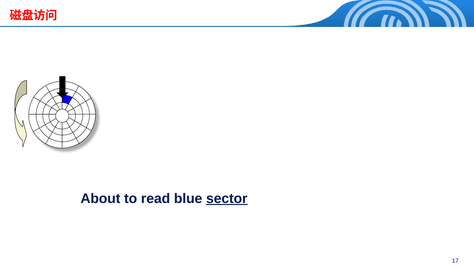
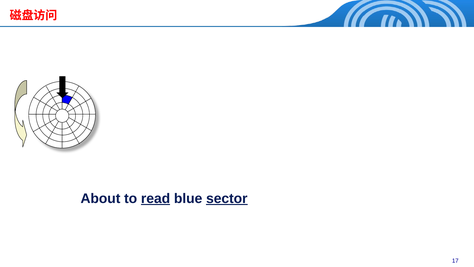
read underline: none -> present (156, 198)
